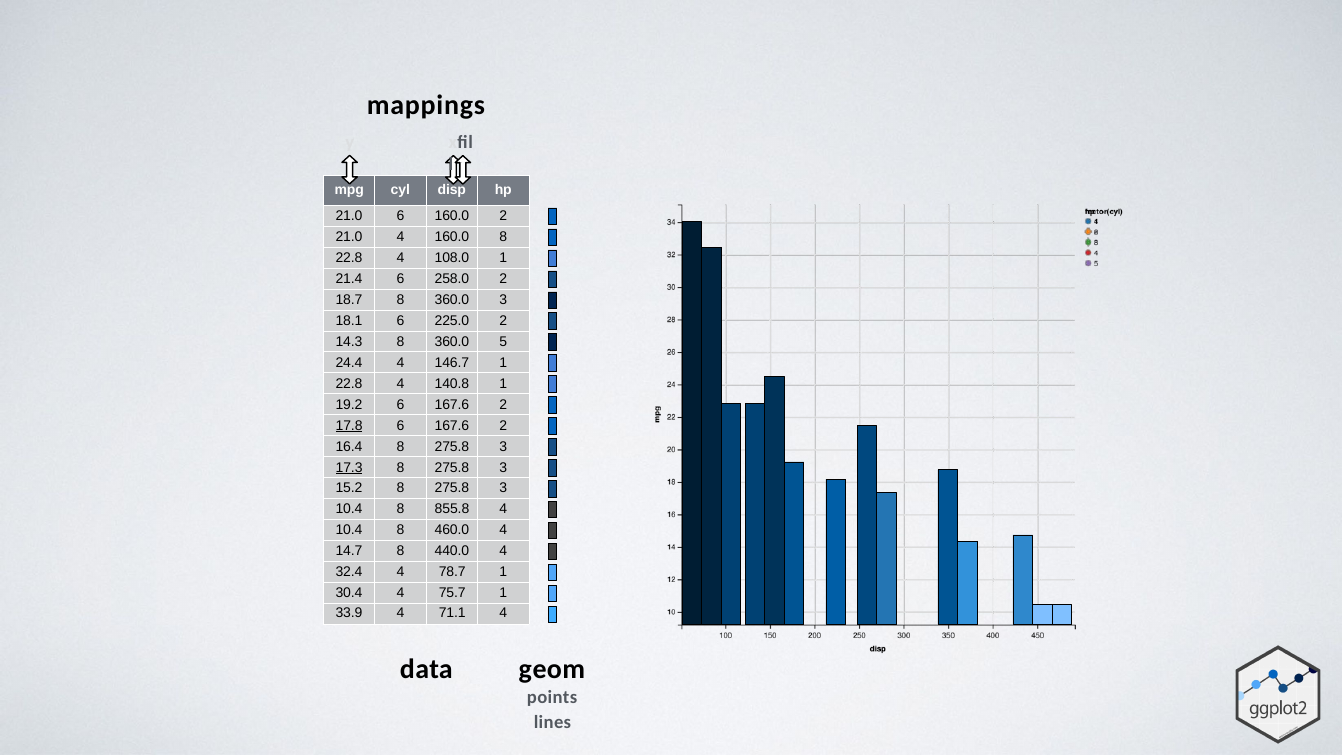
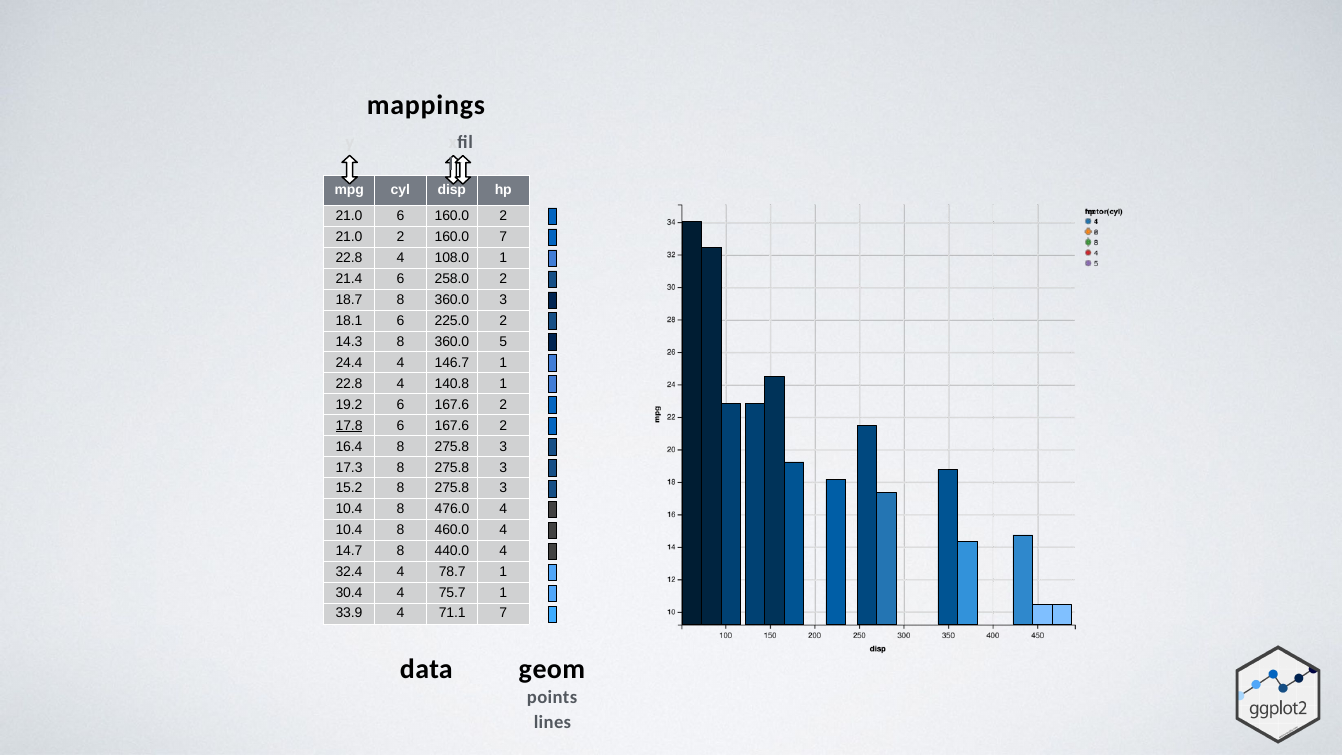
21.0 4: 4 -> 2 (401, 237)
160.0 8: 8 -> 7 (503, 237)
17.3 underline: present -> none (349, 467)
855.8: 855.8 -> 476.0 (452, 509)
71.1 4: 4 -> 7 (503, 613)
